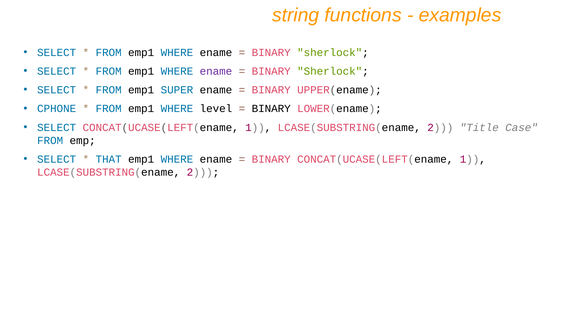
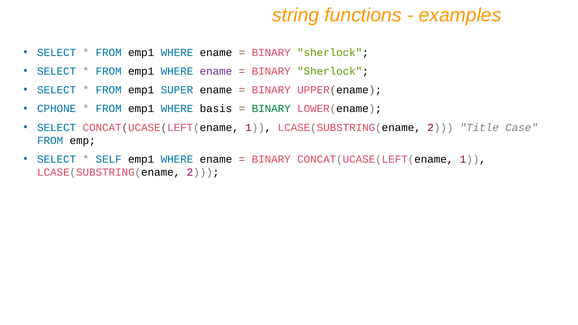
level: level -> basis (216, 109)
BINARY colour: black -> green (271, 109)
THAT: THAT -> SELF (109, 159)
